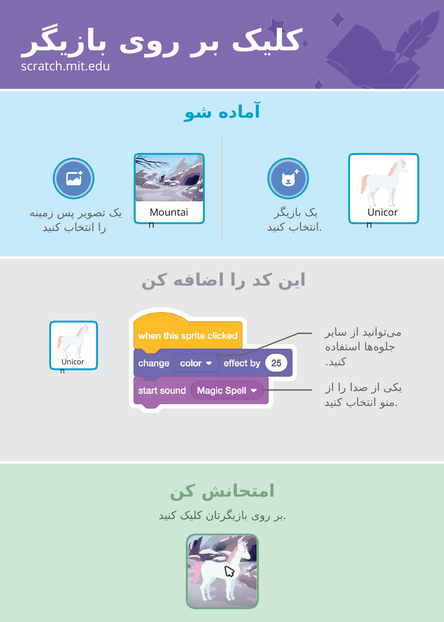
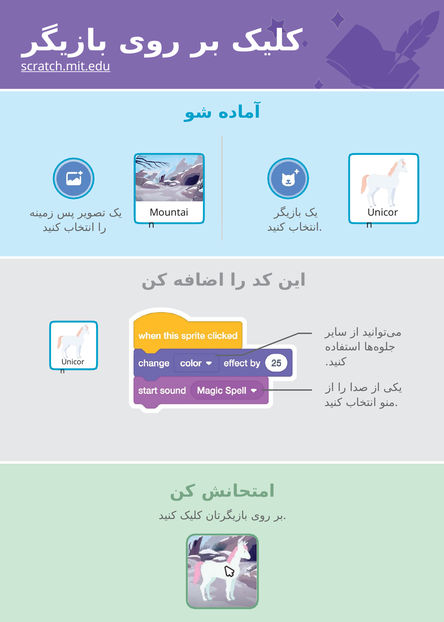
scratch.mit.edu underline: none -> present (66, 66)
